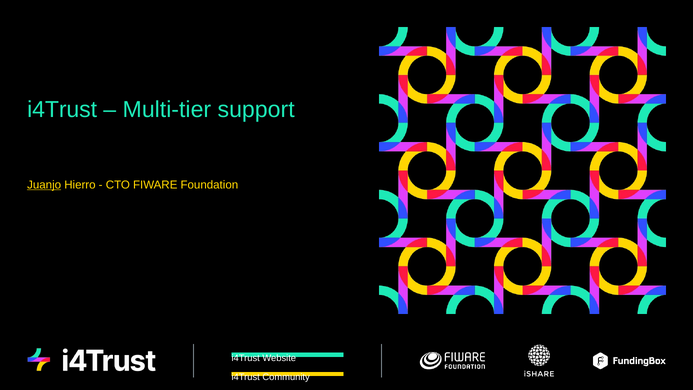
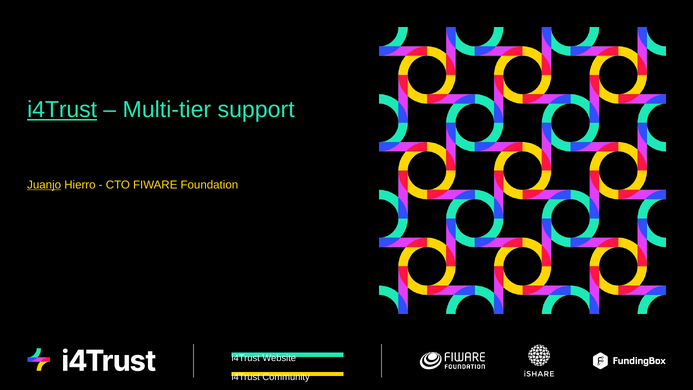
i4Trust underline: none -> present (62, 110)
